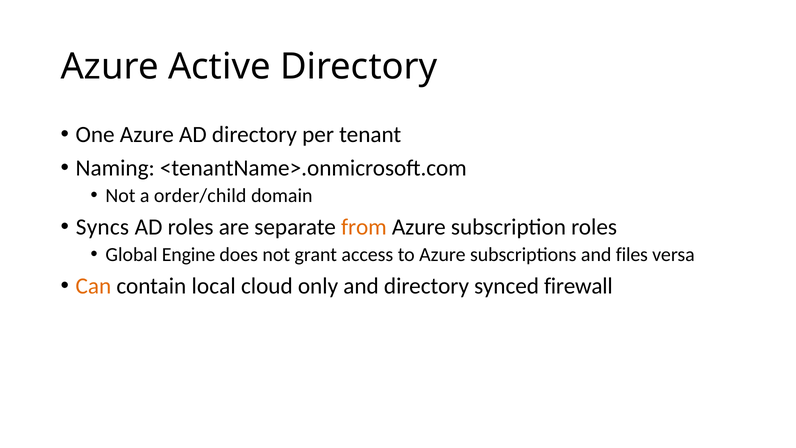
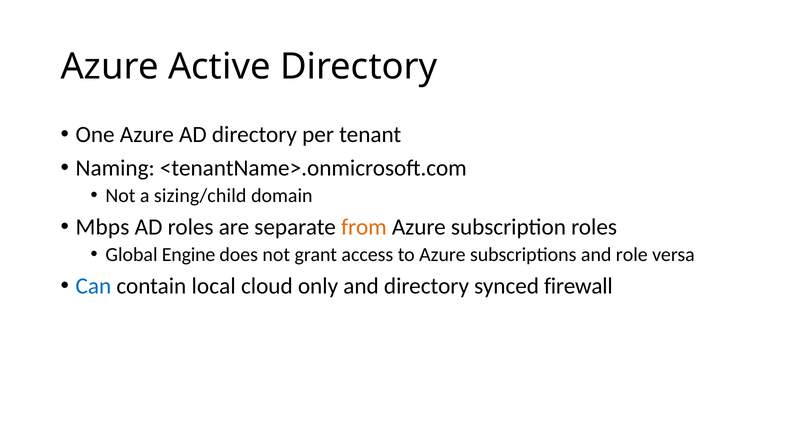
order/child: order/child -> sizing/child (200, 195)
Syncs: Syncs -> Mbps (102, 227)
files: files -> role (632, 254)
Can colour: orange -> blue (93, 286)
